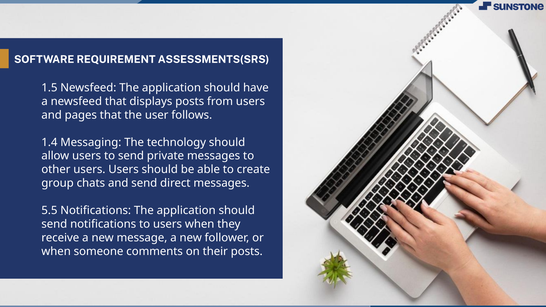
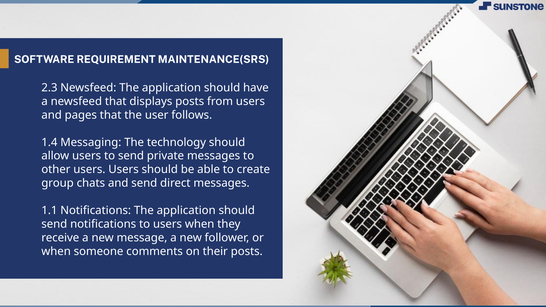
ASSESSMENTS(SRS: ASSESSMENTS(SRS -> MAINTENANCE(SRS (213, 59)
1.5: 1.5 -> 2.3 (49, 88)
5.5: 5.5 -> 1.1 (49, 211)
